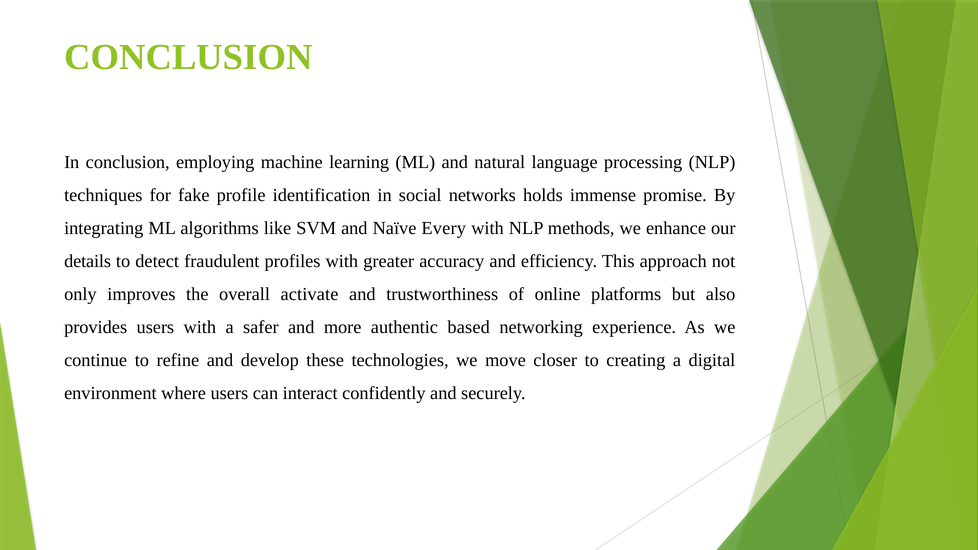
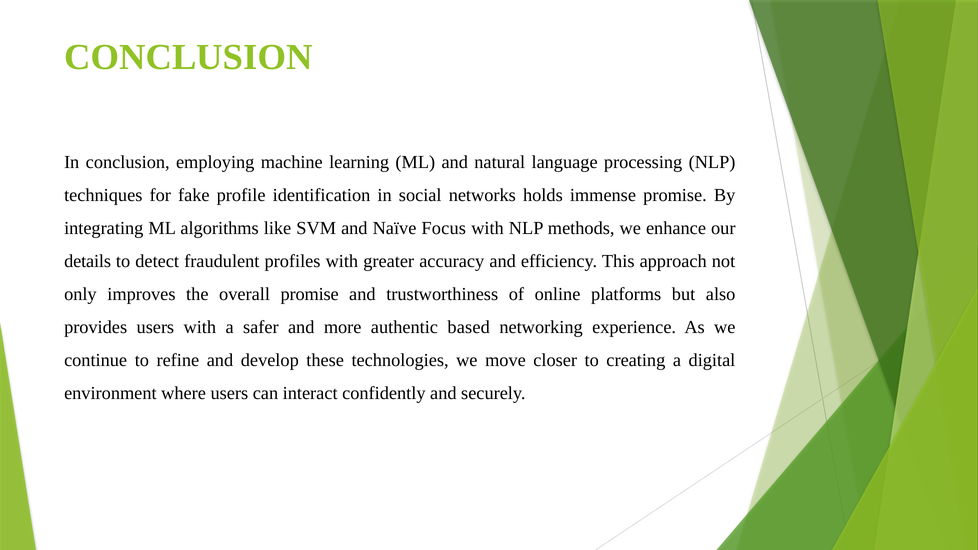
Every: Every -> Focus (444, 228)
overall activate: activate -> promise (310, 294)
